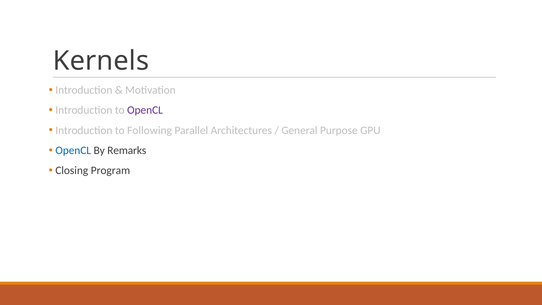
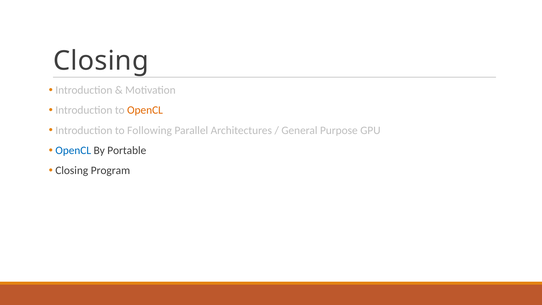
Kernels: Kernels -> Closing (101, 61)
OpenCL colour: purple -> orange (145, 110)
Remarks: Remarks -> Portable (127, 150)
